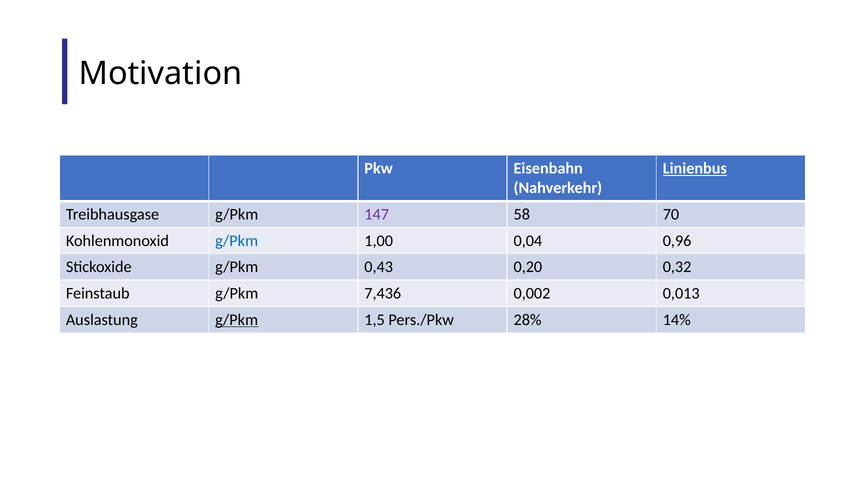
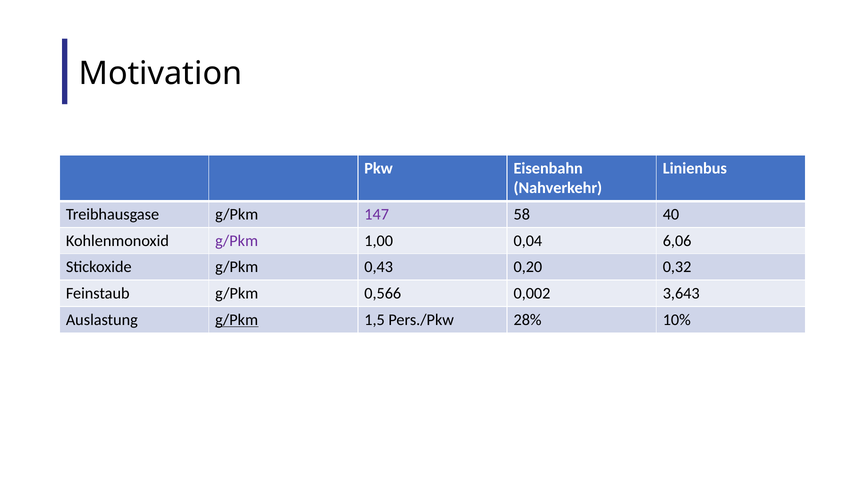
Linienbus underline: present -> none (695, 168)
70: 70 -> 40 (671, 214)
g/Pkm colour: blue -> purple (237, 241)
0,96: 0,96 -> 6,06 (677, 241)
7,436: 7,436 -> 0,566 (383, 293)
0,013: 0,013 -> 3,643 (681, 293)
14%: 14% -> 10% (677, 319)
